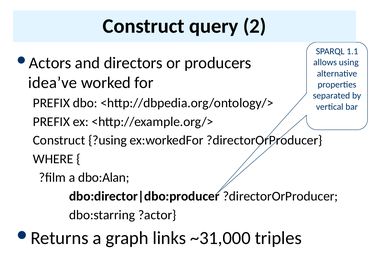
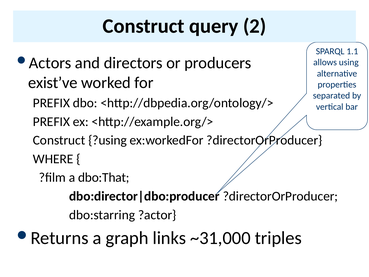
idea’ve: idea’ve -> exist’ve (53, 83)
dbo:Alan: dbo:Alan -> dbo:That (104, 177)
